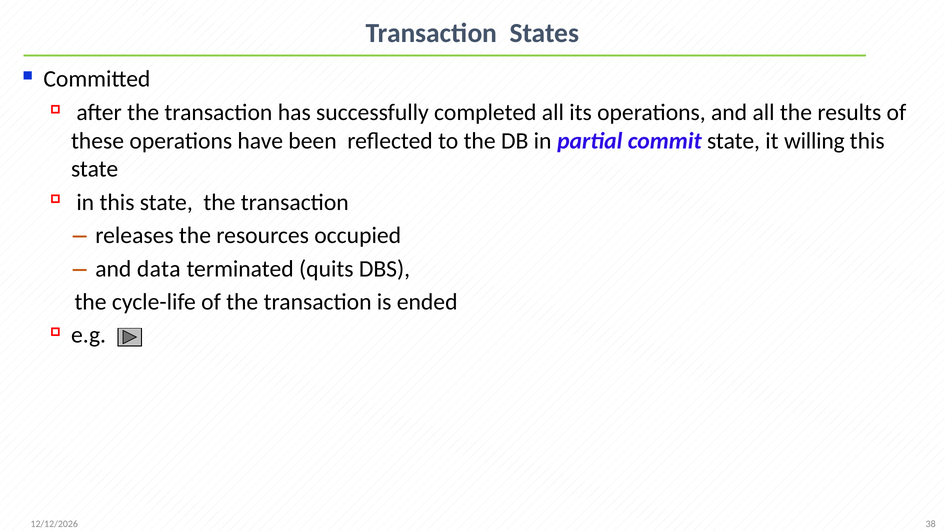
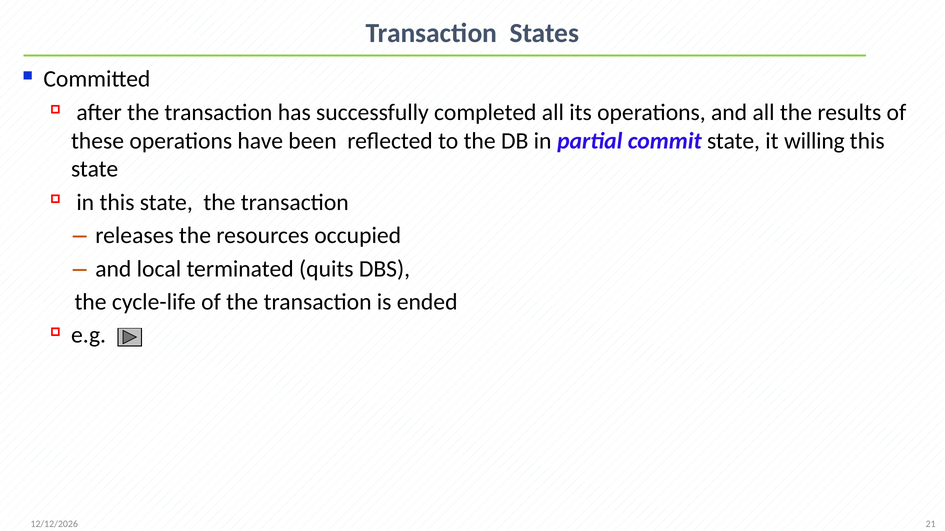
data: data -> local (159, 269)
38: 38 -> 21 (931, 525)
